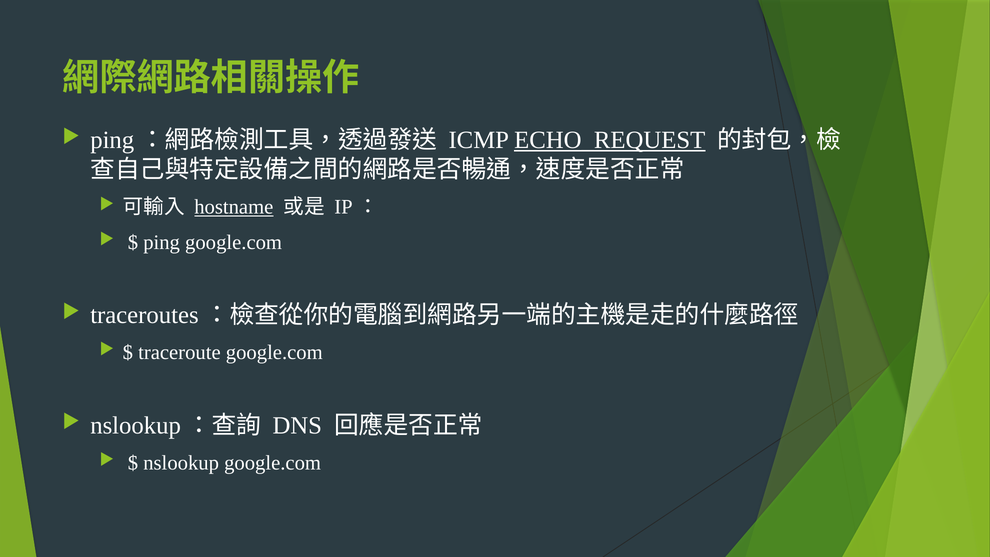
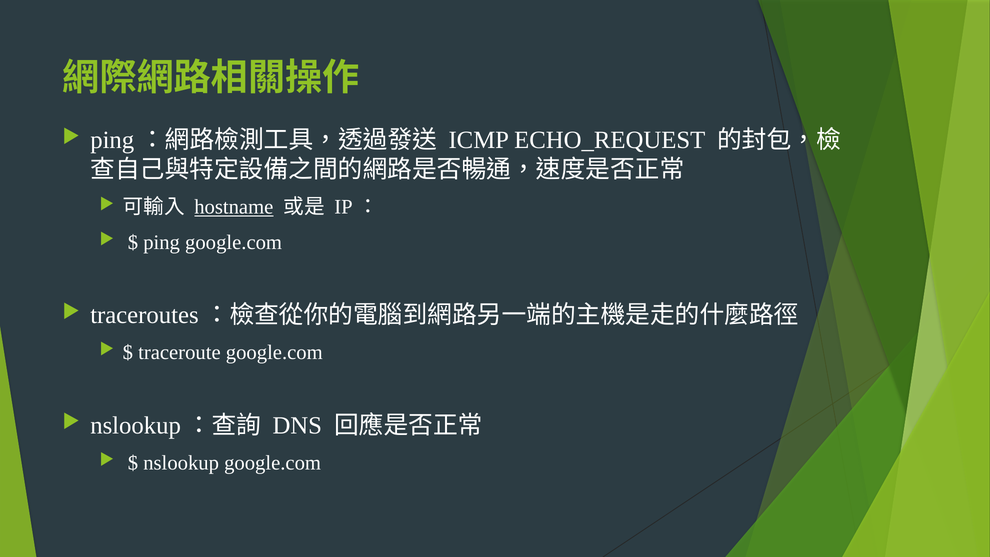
ECHO_REQUEST underline: present -> none (610, 140)
